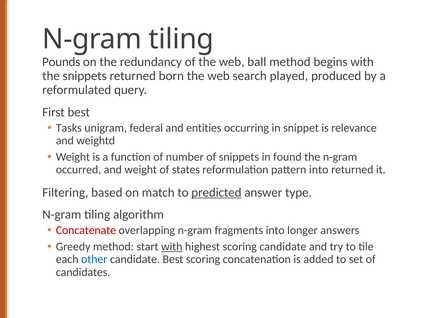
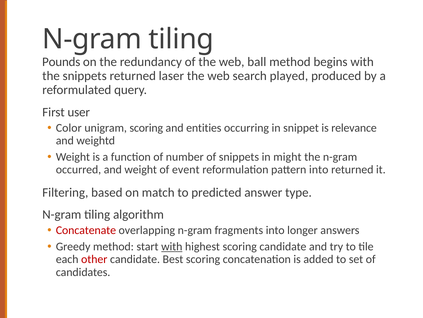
born: born -> laser (171, 76)
First best: best -> user (79, 112)
Tasks: Tasks -> Color (69, 128)
unigram federal: federal -> scoring (146, 128)
found: found -> might (287, 157)
states: states -> event (186, 169)
predicted underline: present -> none (216, 192)
other colour: blue -> red (94, 259)
